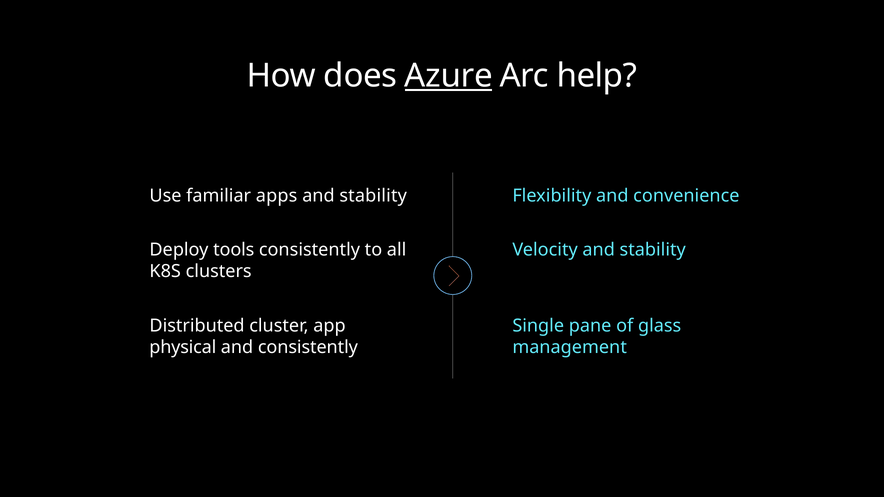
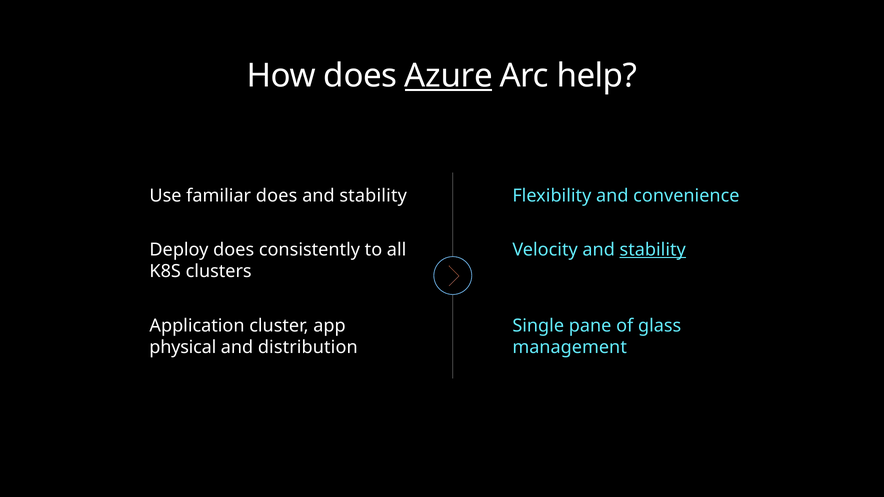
familiar apps: apps -> does (277, 196)
Deploy tools: tools -> does (234, 250)
stability underline: none -> present (653, 250)
Distributed: Distributed -> Application (197, 326)
and consistently: consistently -> distribution (308, 347)
